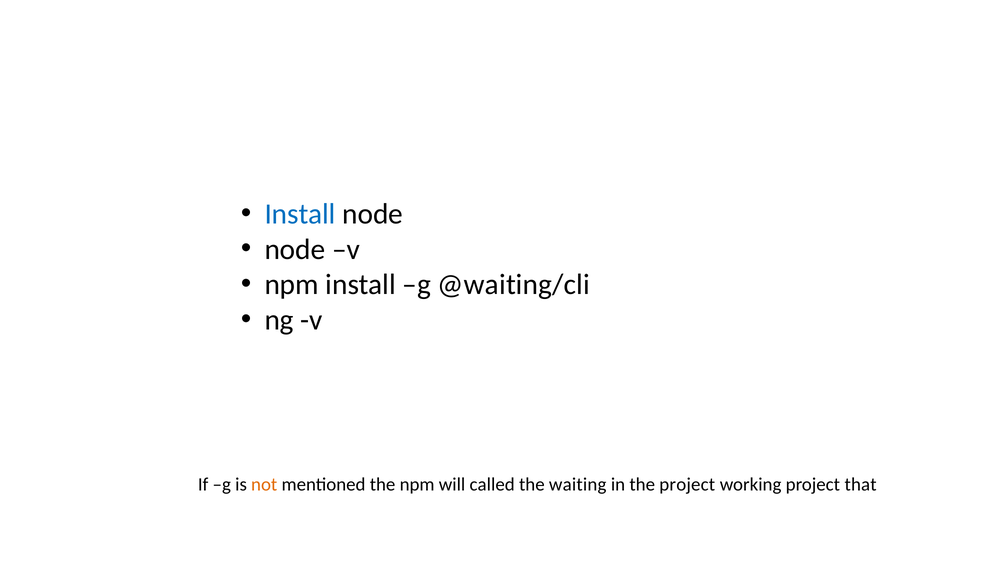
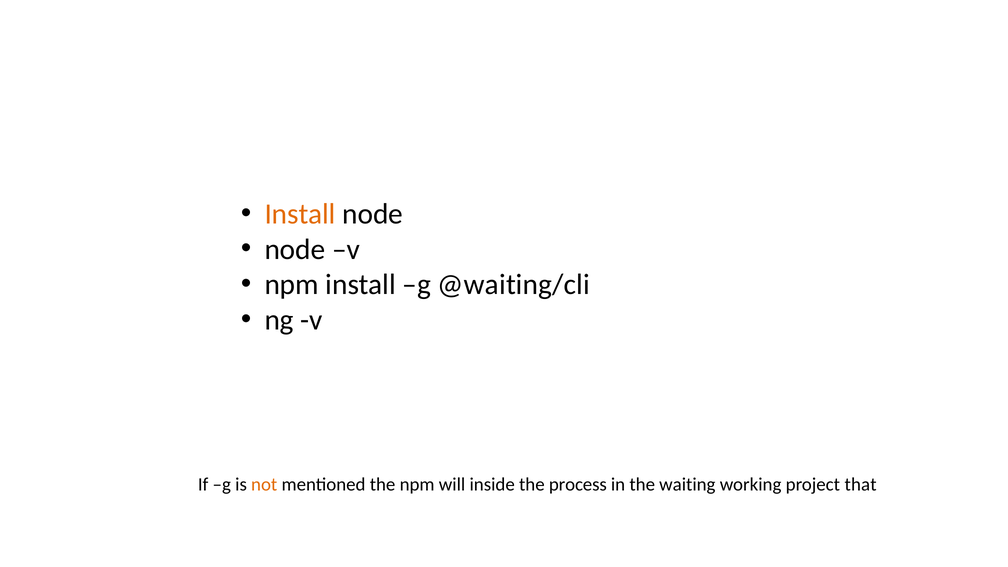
Install colour: blue -> orange (300, 214)
called: called -> inside (492, 485)
waiting: waiting -> process (578, 485)
the project: project -> waiting (687, 485)
